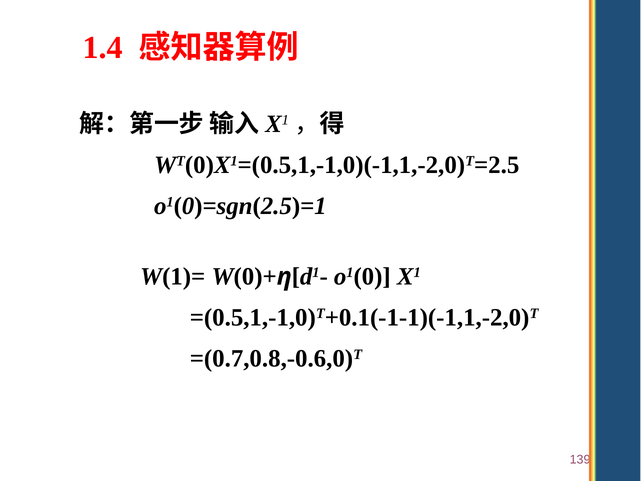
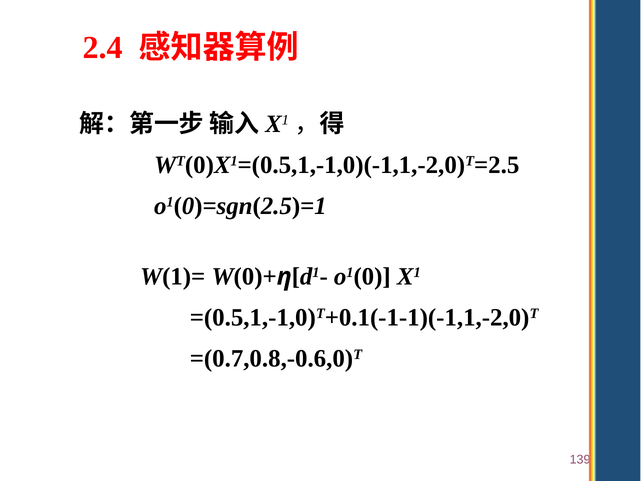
1.4: 1.4 -> 2.4 (103, 48)
